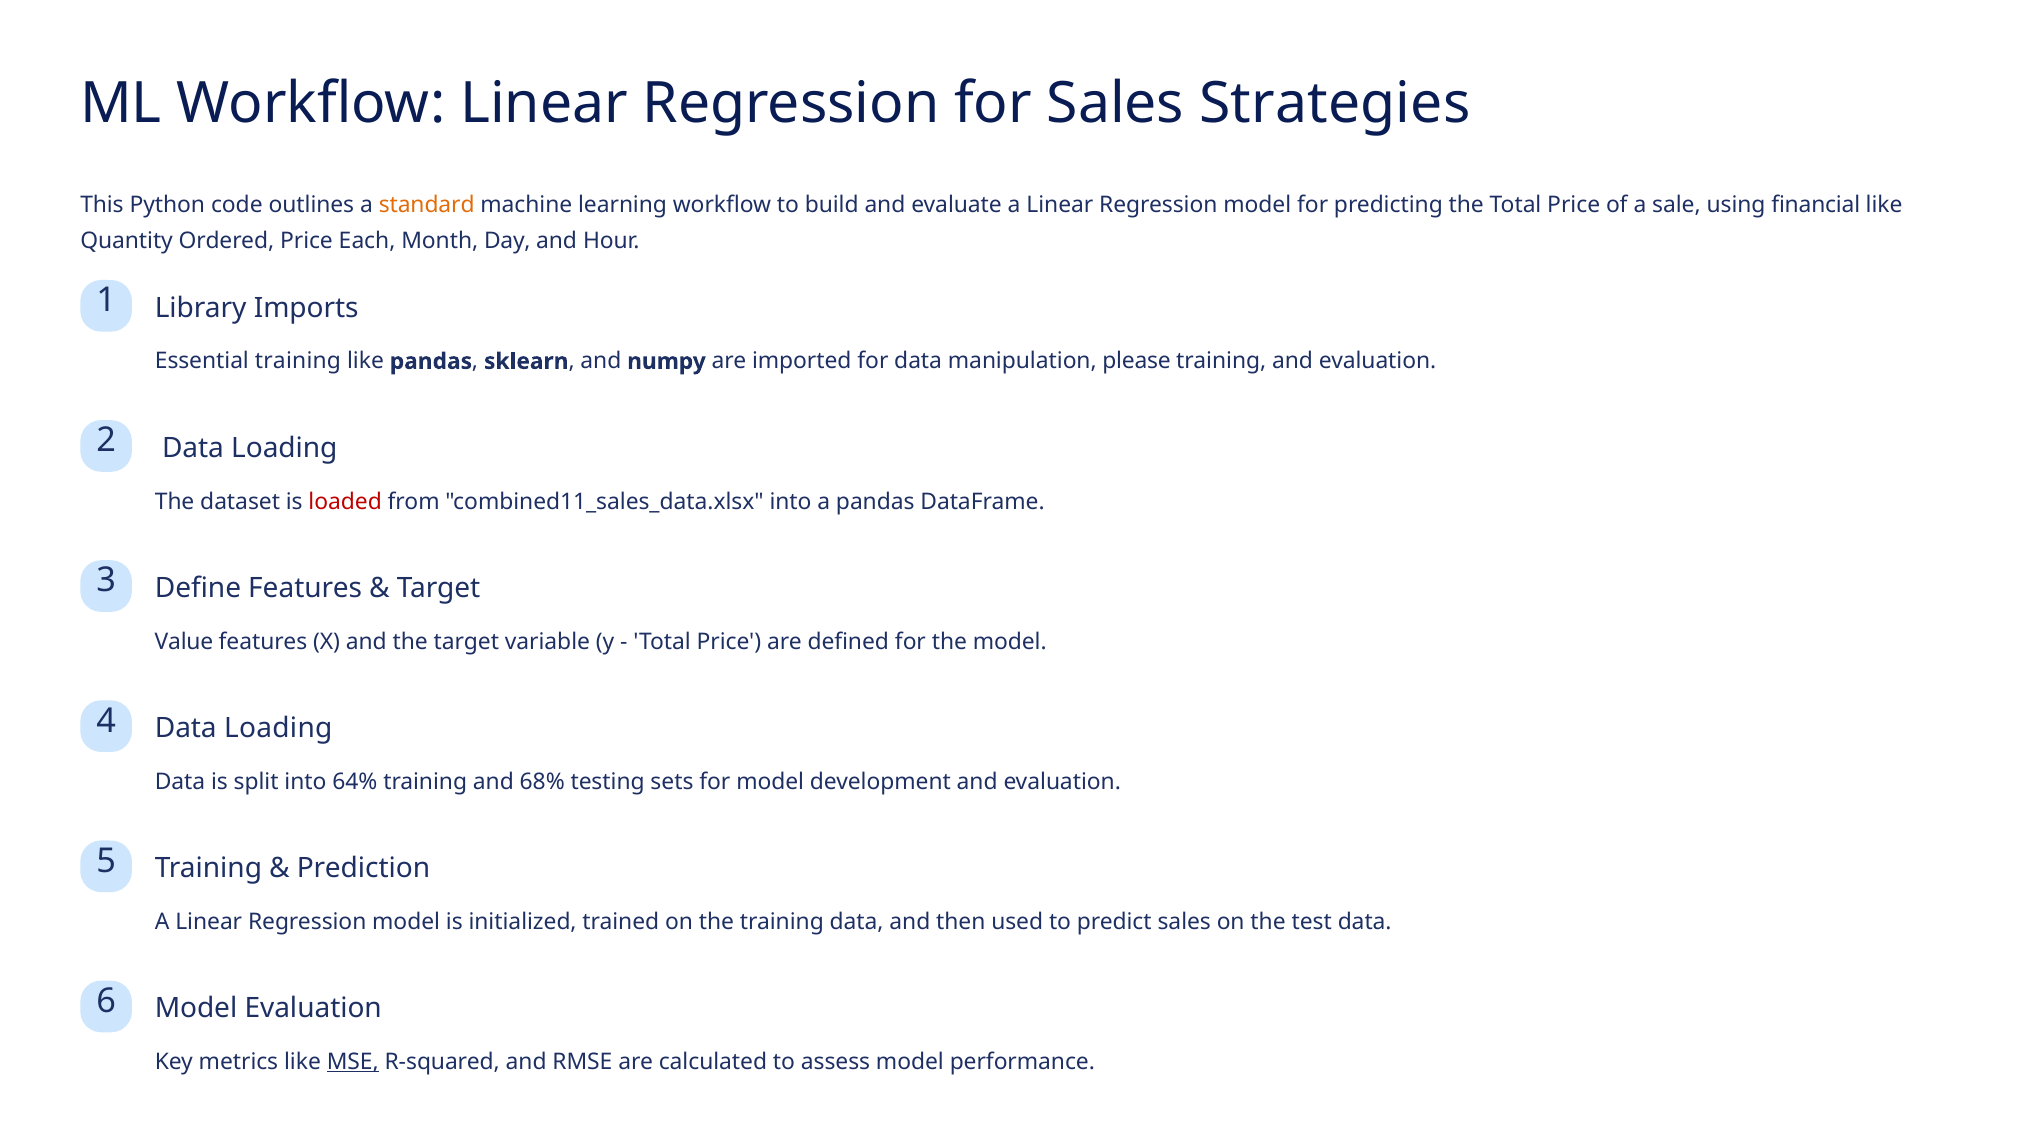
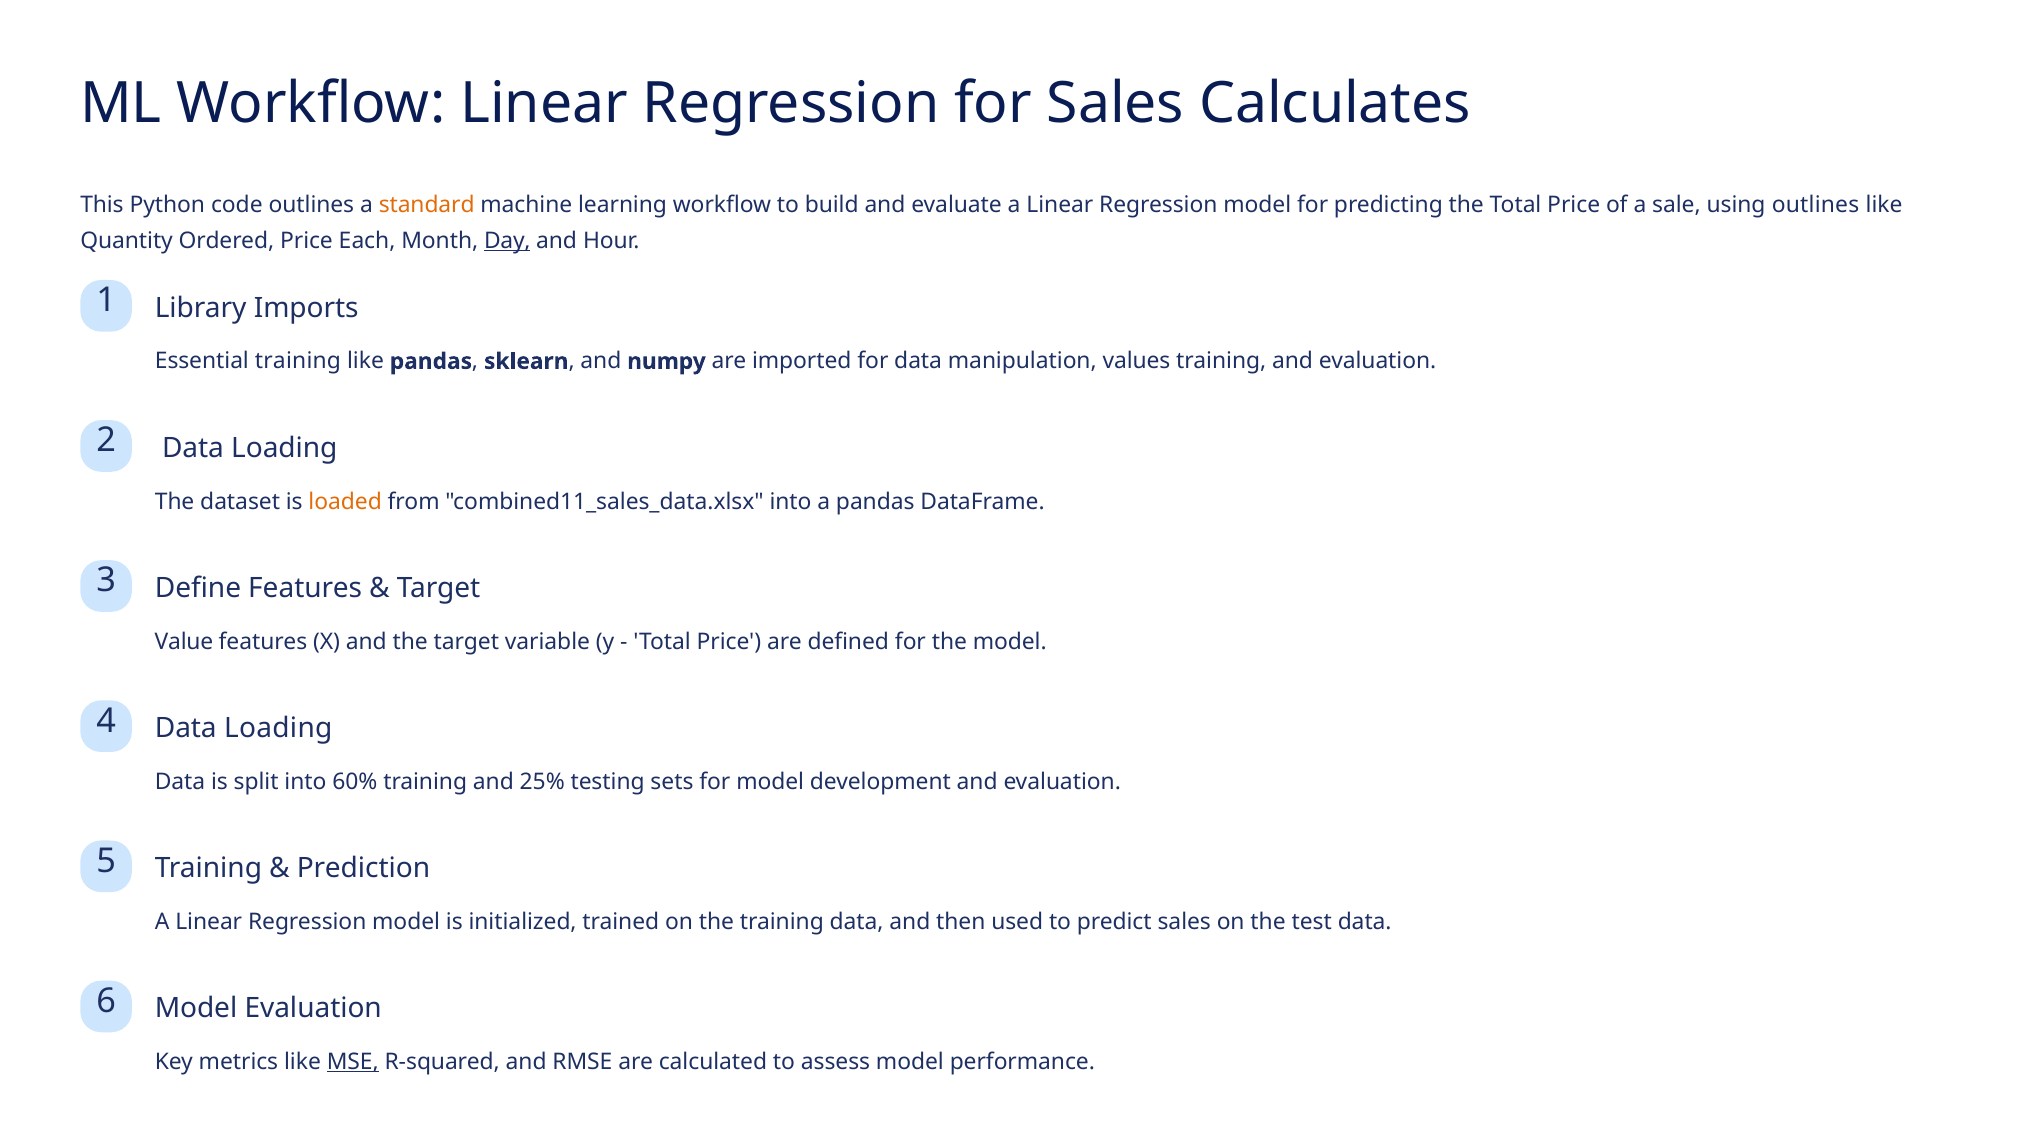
Strategies: Strategies -> Calculates (1335, 104)
using financial: financial -> outlines (1816, 205)
Day underline: none -> present (507, 241)
please: please -> values (1136, 361)
loaded colour: red -> orange (345, 501)
64%: 64% -> 60% (355, 782)
68%: 68% -> 25% (542, 782)
